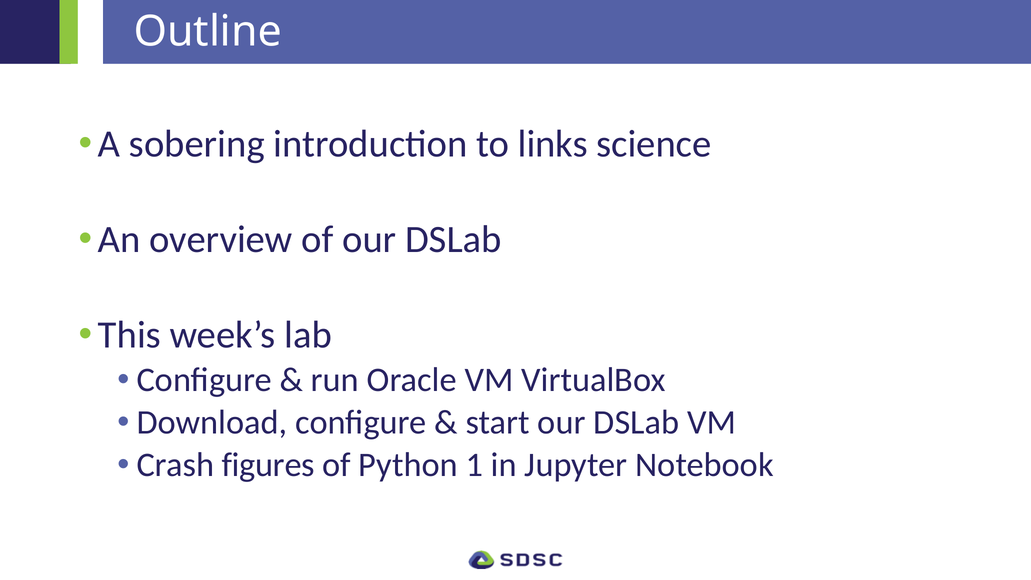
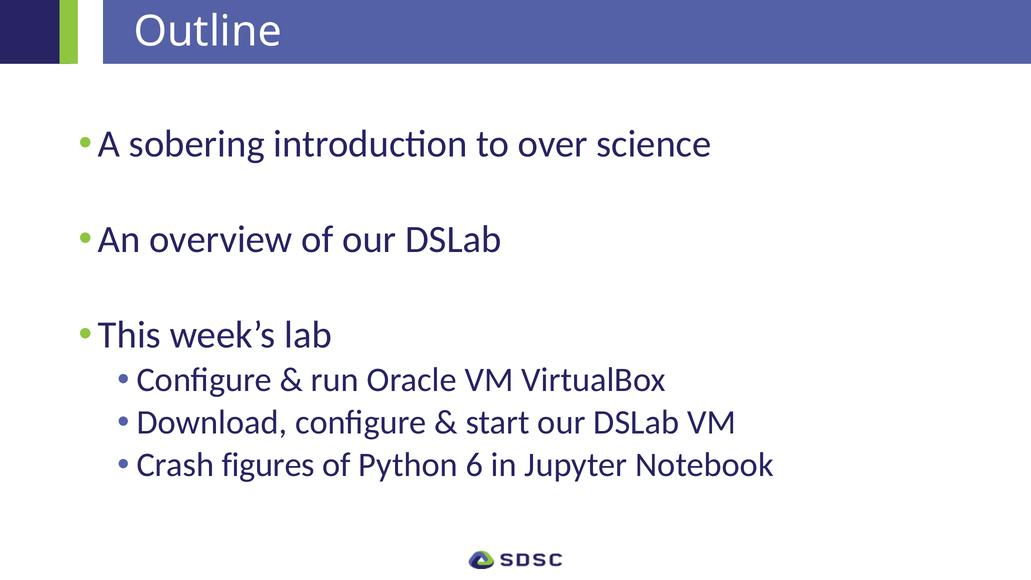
links: links -> over (553, 144)
1: 1 -> 6 (474, 465)
